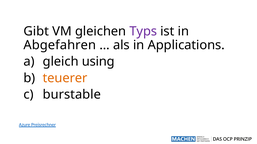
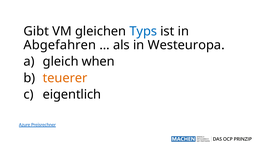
Typs colour: purple -> blue (143, 31)
Applications: Applications -> Westeuropa (186, 45)
using: using -> when (98, 62)
burstable: burstable -> eigentlich (72, 95)
